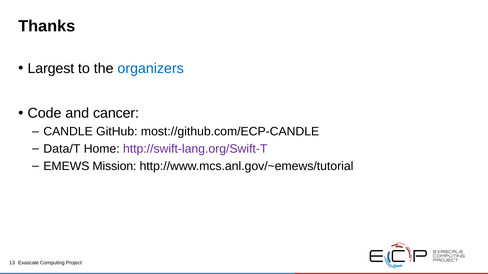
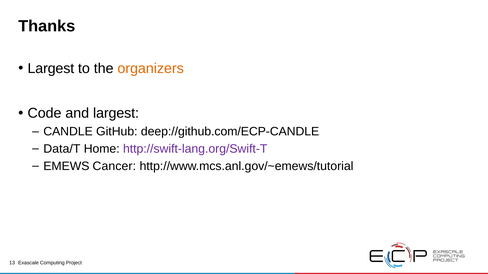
organizers colour: blue -> orange (151, 69)
and cancer: cancer -> largest (116, 114)
most://github.com/ECP-CANDLE: most://github.com/ECP-CANDLE -> deep://github.com/ECP-CANDLE (230, 132)
Mission: Mission -> Cancer (114, 166)
